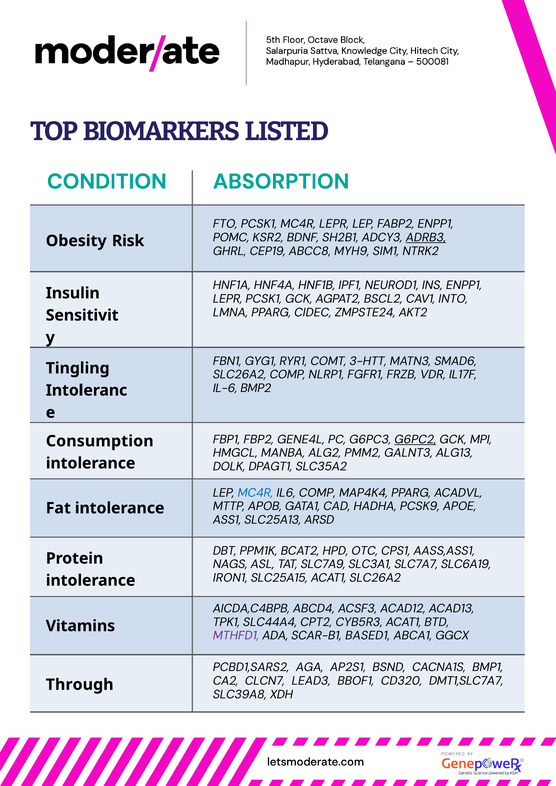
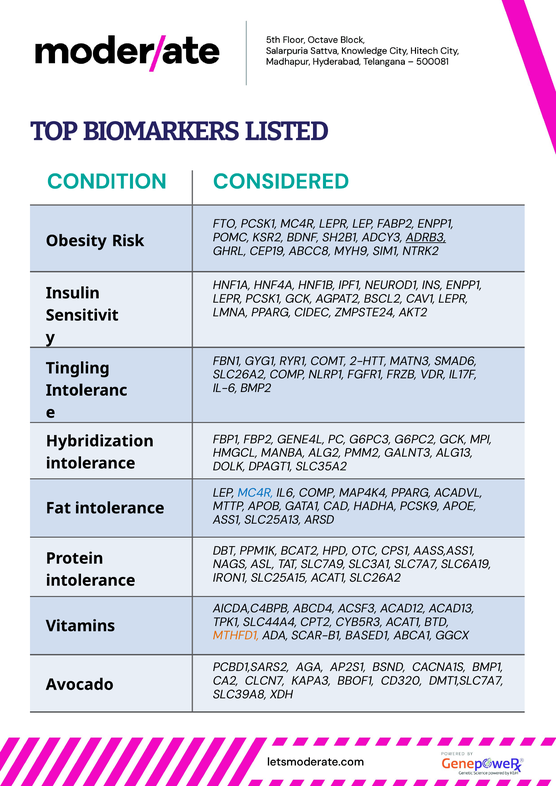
ABSORPTION: ABSORPTION -> CONSIDERED (281, 182)
CAV1 INTO: INTO -> LEPR (453, 299)
3-HTT: 3-HTT -> 2-HTT (368, 361)
G6PC2 underline: present -> none (415, 440)
Consumption: Consumption -> Hybridization (100, 442)
MTHFD1 colour: purple -> orange (236, 636)
LEAD3: LEAD3 -> KAPA3 (311, 681)
Through: Through -> Avocado (80, 685)
